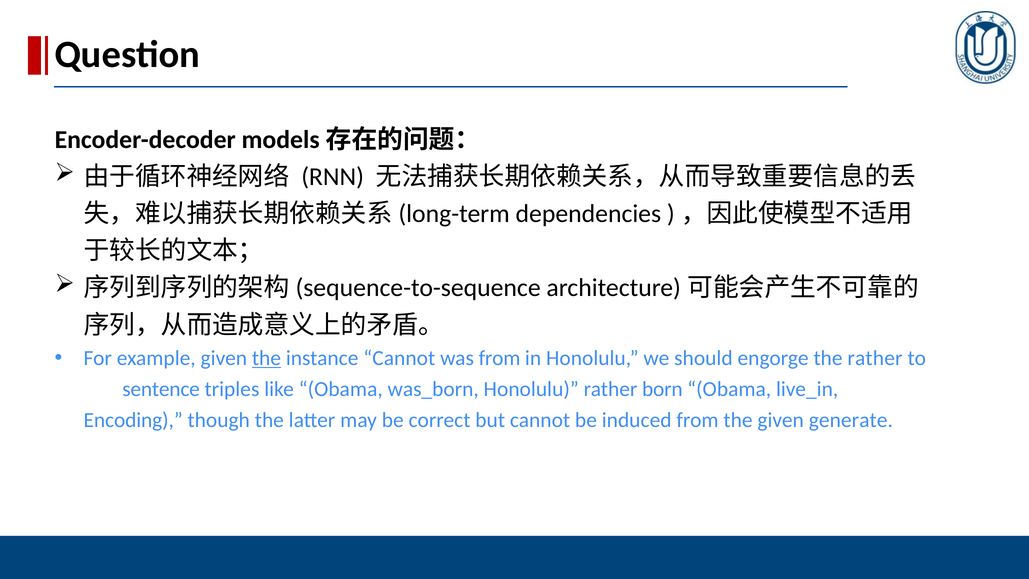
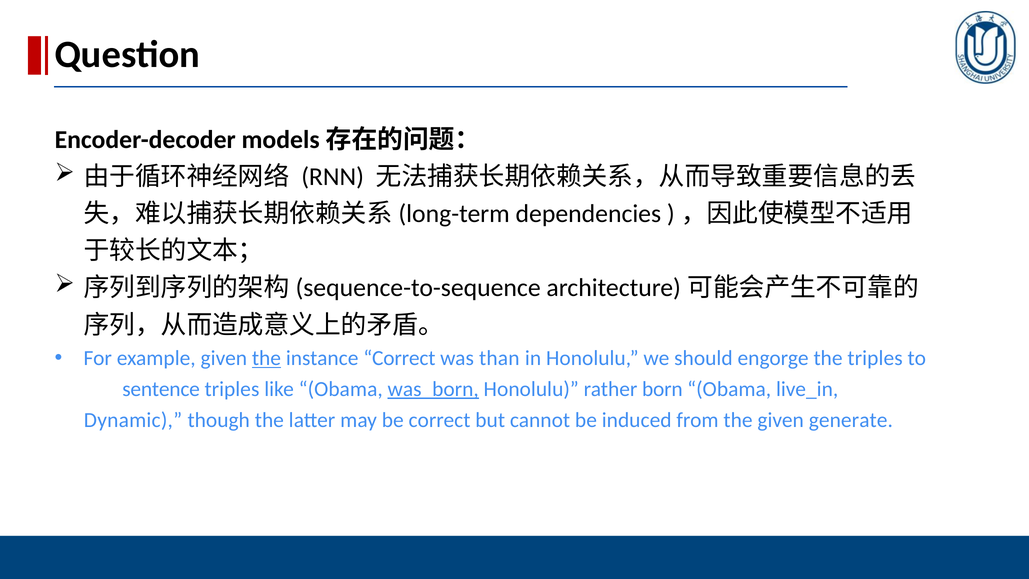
instance Cannot: Cannot -> Correct (399, 358)
was from: from -> than (499, 358)
the rather: rather -> triples (875, 358)
was_born underline: none -> present (433, 389)
Encoding: Encoding -> Dynamic (133, 420)
